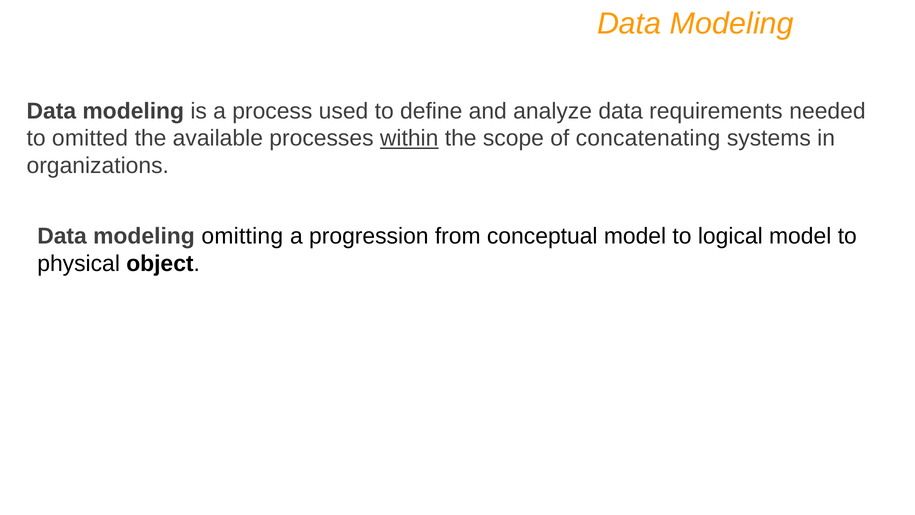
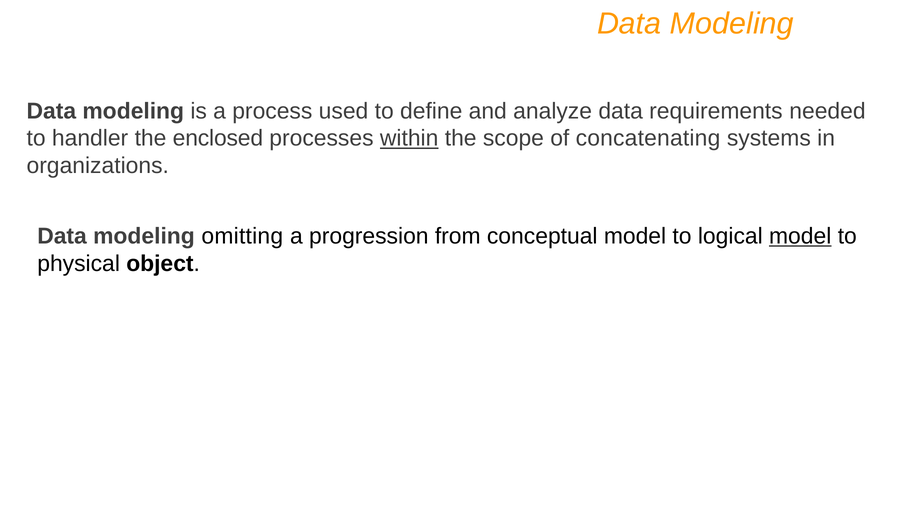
omitted: omitted -> handler (90, 138)
available: available -> enclosed (218, 138)
model underline: none -> present (800, 236)
